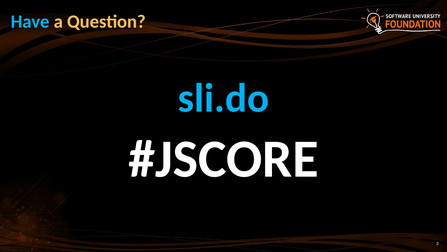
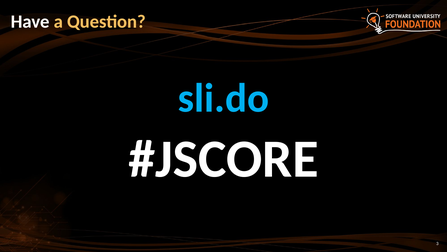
Have colour: light blue -> white (30, 22)
